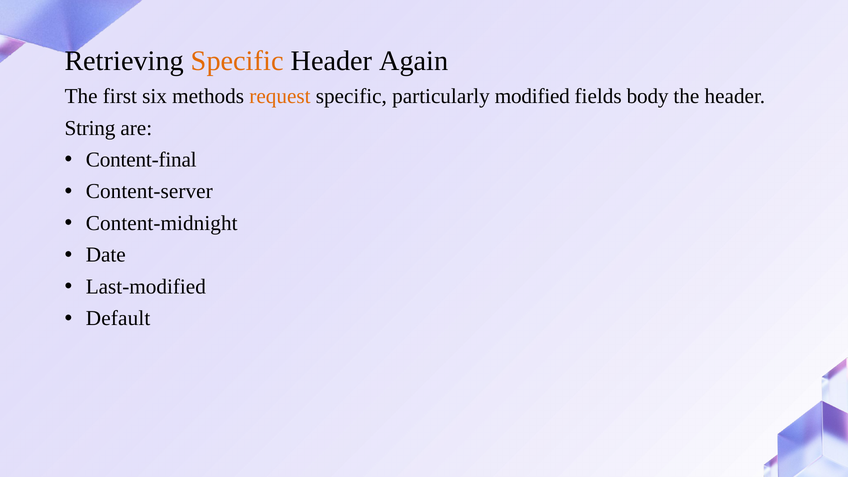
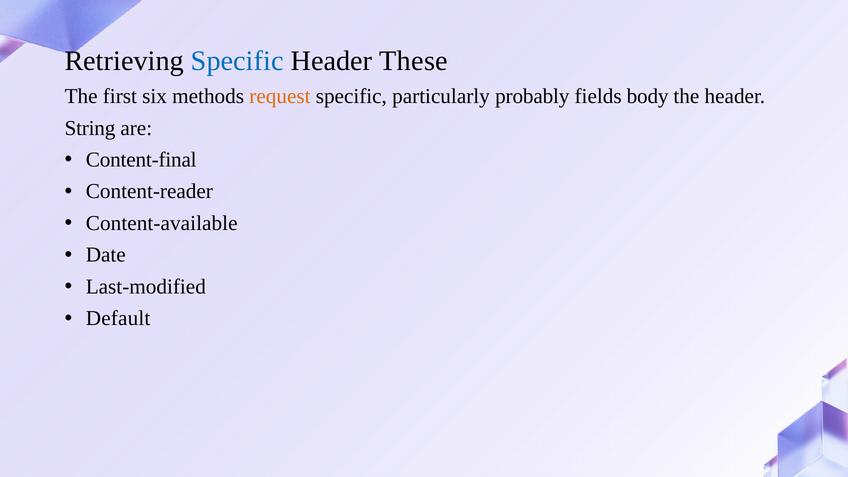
Specific colour: orange -> blue (237, 61)
Again: Again -> These (414, 61)
modified: modified -> probably (532, 96)
Content-server: Content-server -> Content-reader (149, 191)
Content-midnight: Content-midnight -> Content-available (162, 223)
